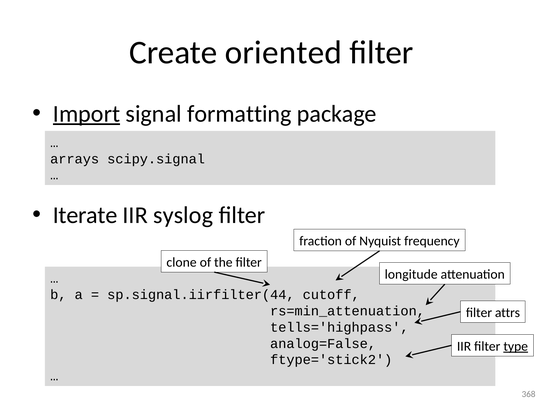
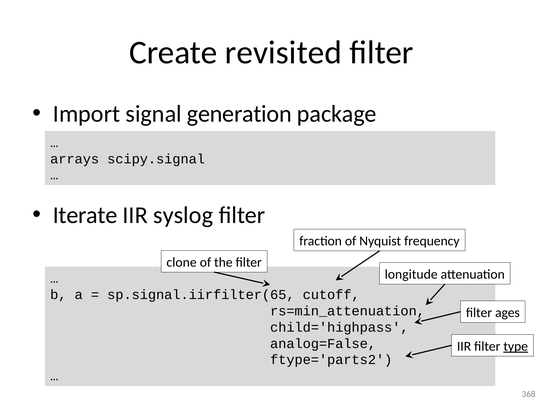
oriented: oriented -> revisited (283, 53)
Import underline: present -> none (87, 114)
formatting: formatting -> generation (239, 114)
sp.signal.iirfilter(44: sp.signal.iirfilter(44 -> sp.signal.iirfilter(65 (201, 295)
attrs: attrs -> ages (507, 313)
tells='highpass: tells='highpass -> child='highpass (339, 327)
ftype='stick2: ftype='stick2 -> ftype='parts2 (331, 360)
